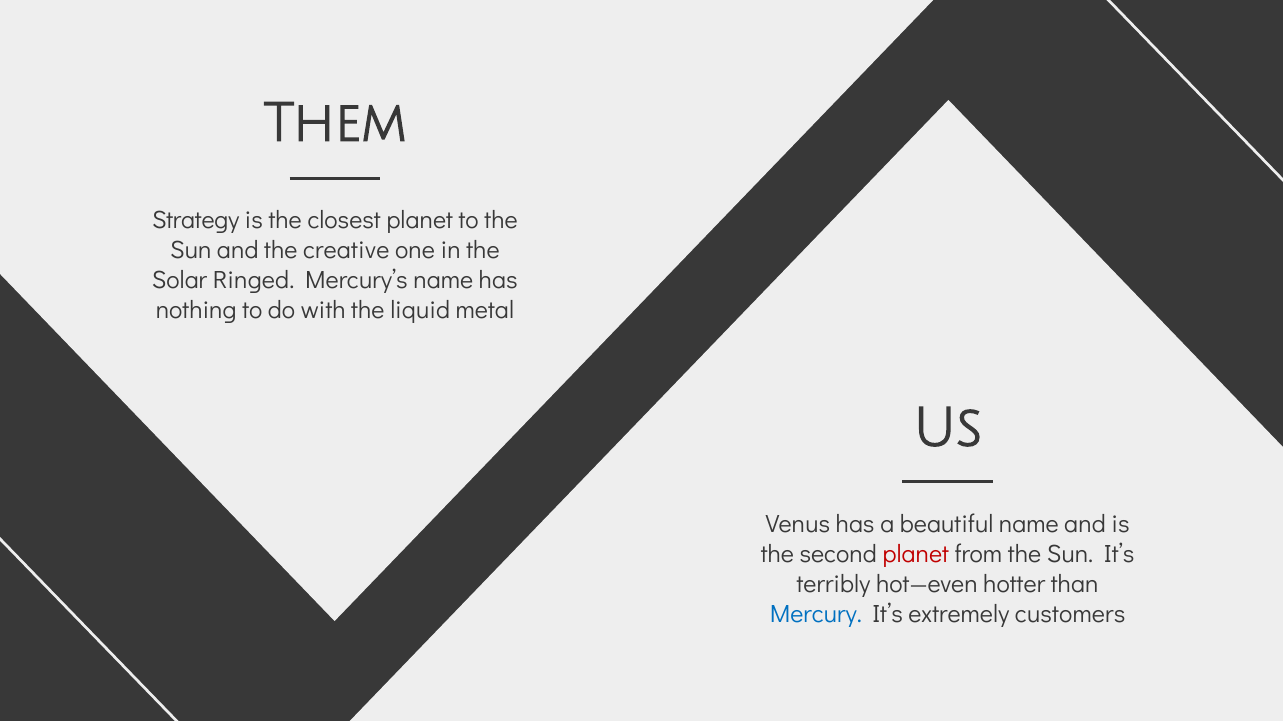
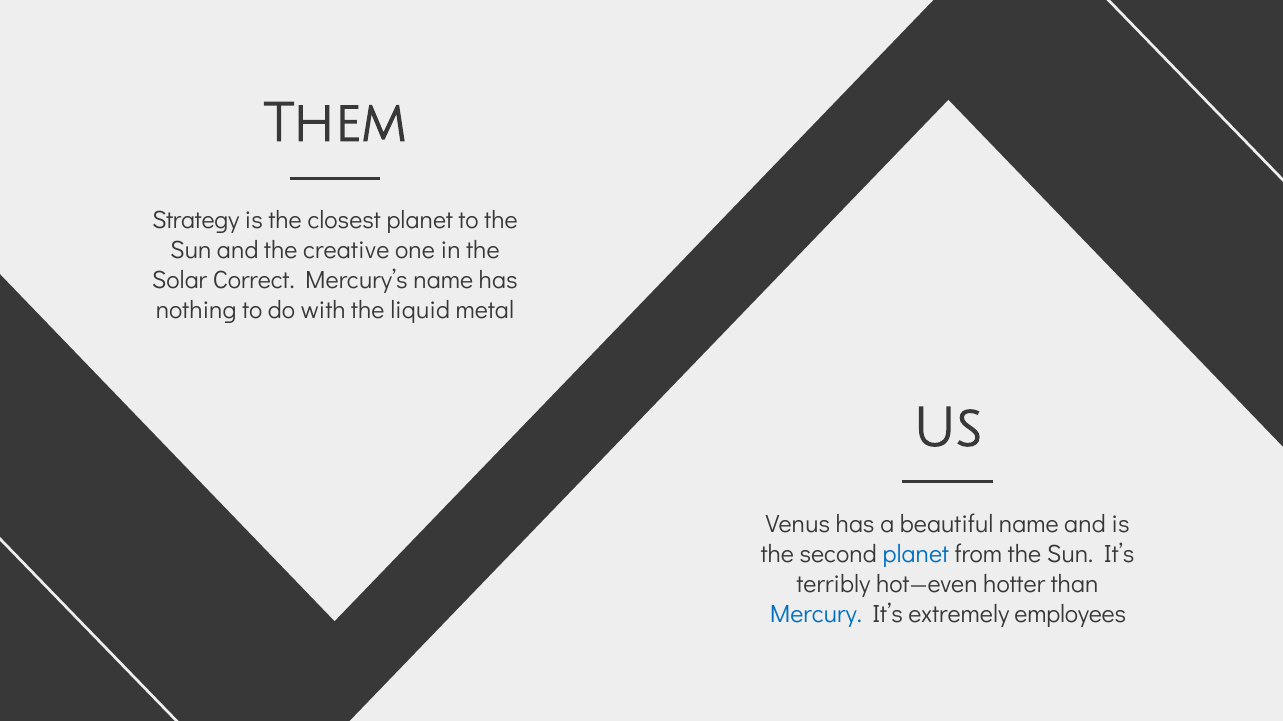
Ringed: Ringed -> Correct (254, 281)
planet colour: red -> blue (916, 555)
customers: customers -> employees (1070, 615)
